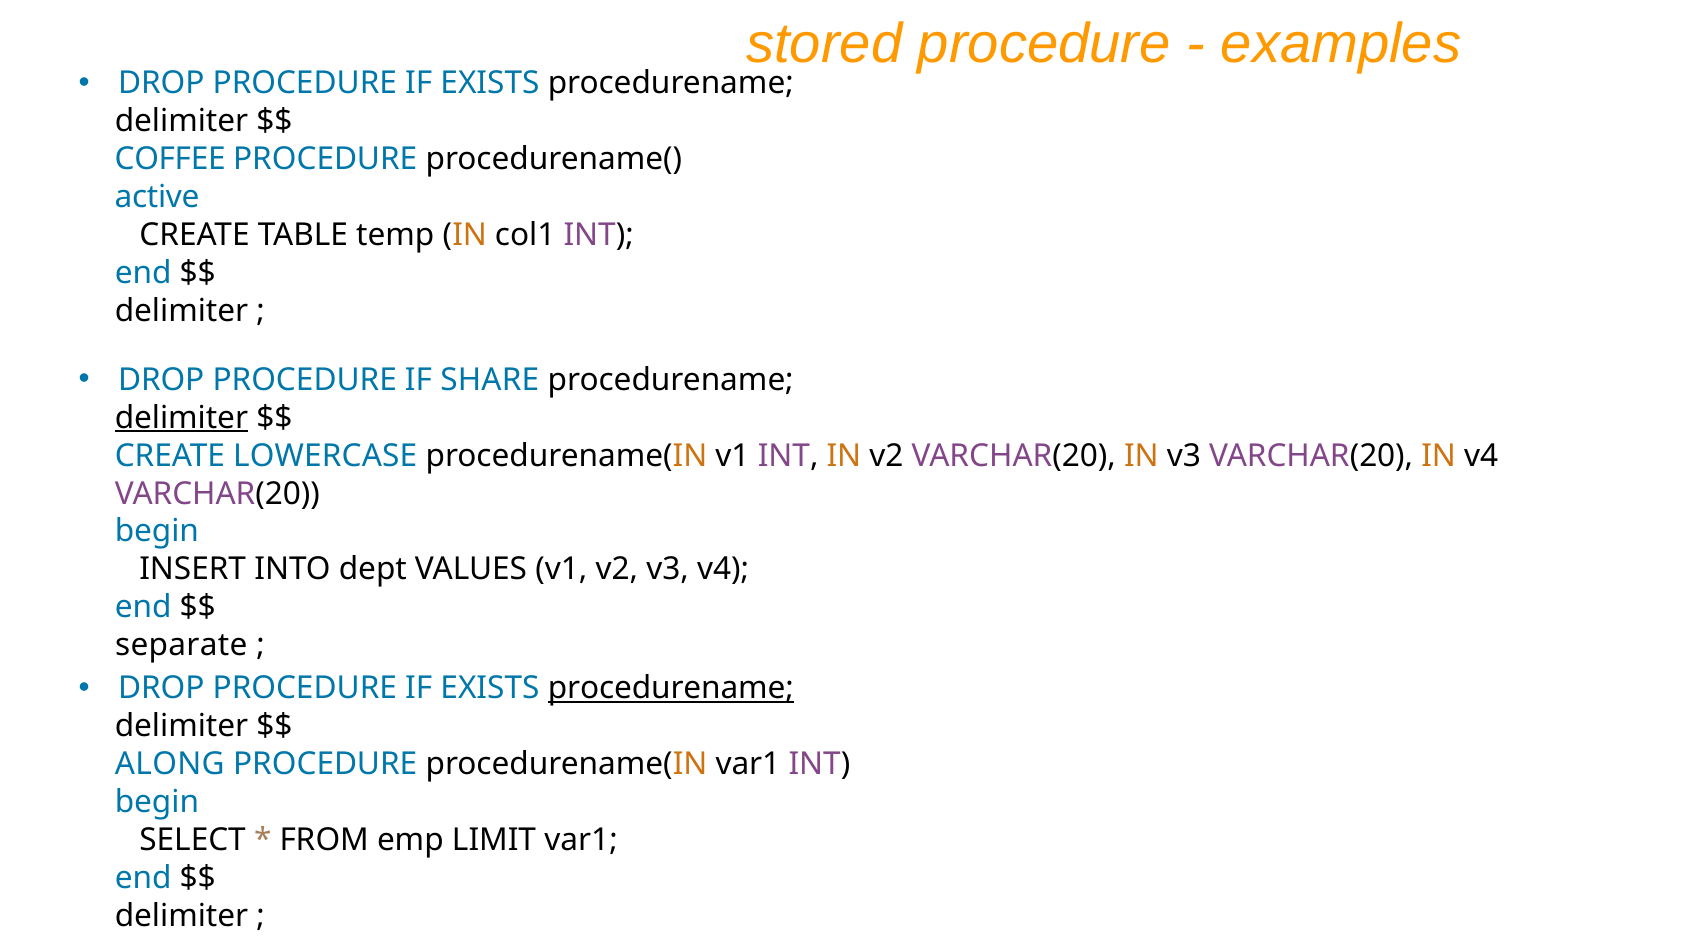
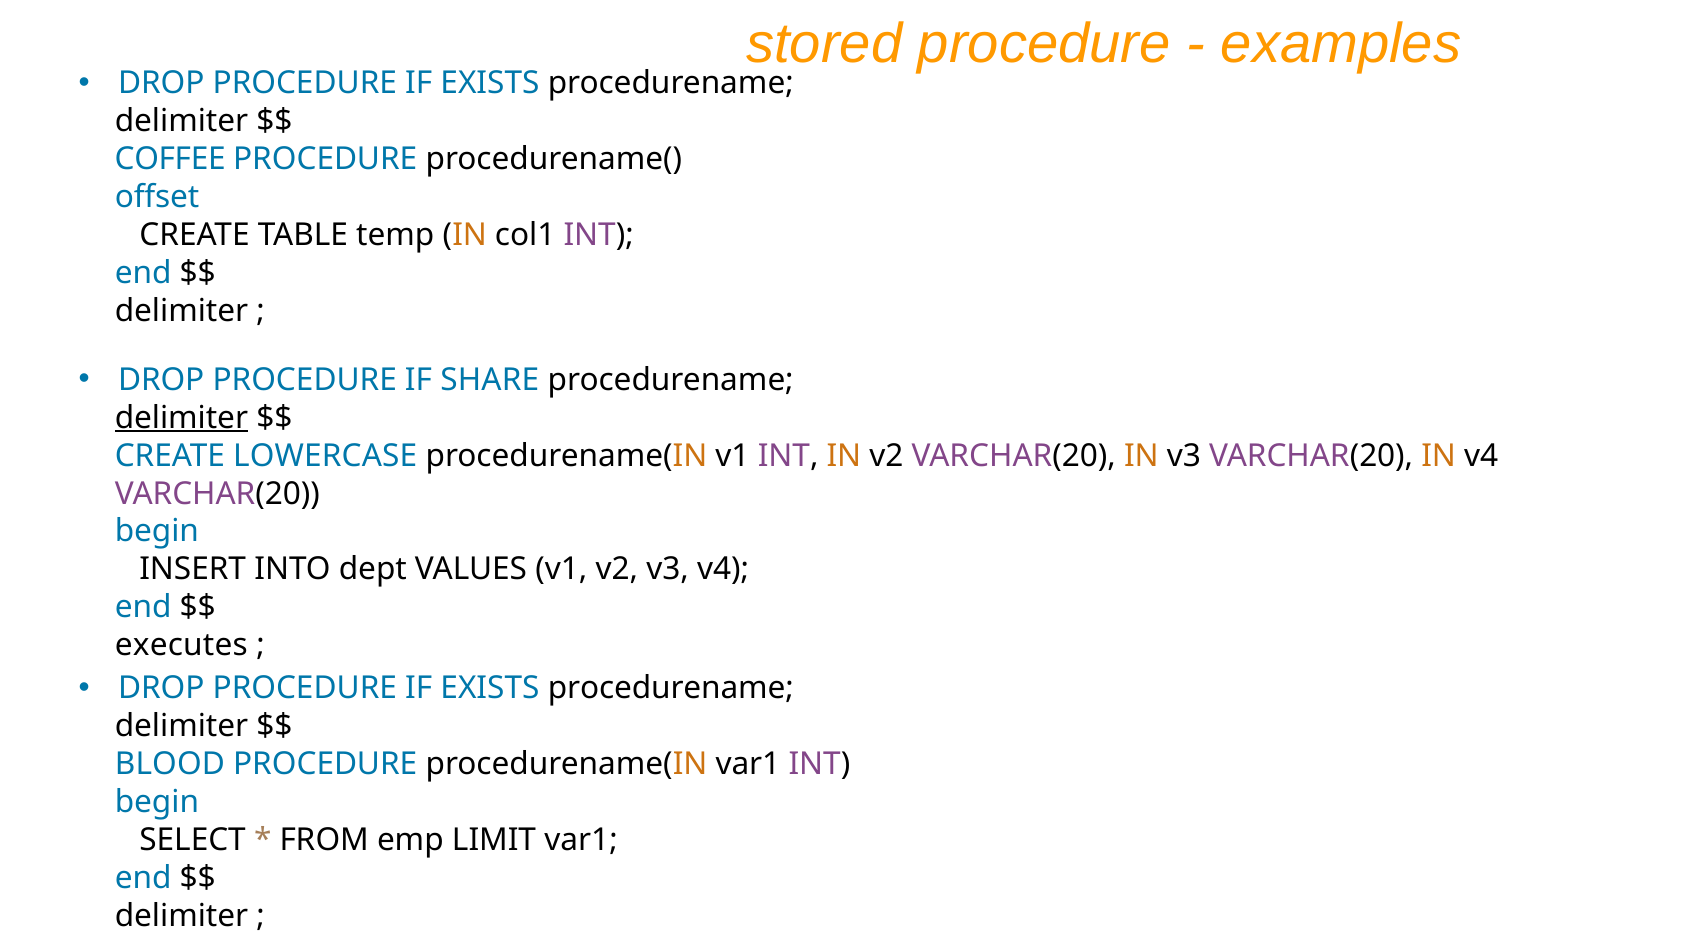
active: active -> offset (157, 197)
separate: separate -> executes (181, 645)
procedurename underline: present -> none (671, 688)
ALONG: ALONG -> BLOOD (170, 764)
